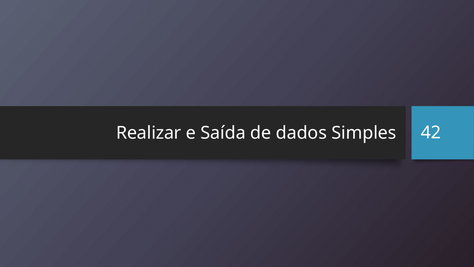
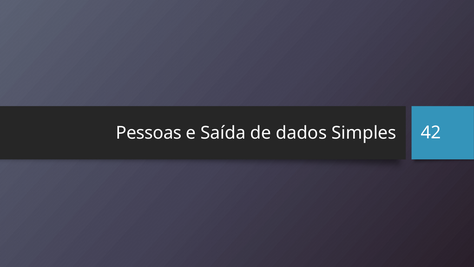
Realizar: Realizar -> Pessoas (149, 133)
